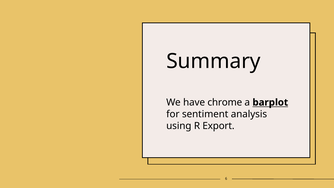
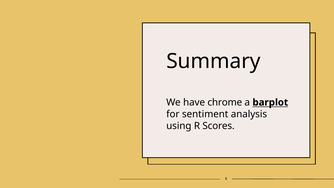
Export: Export -> Scores (219, 126)
